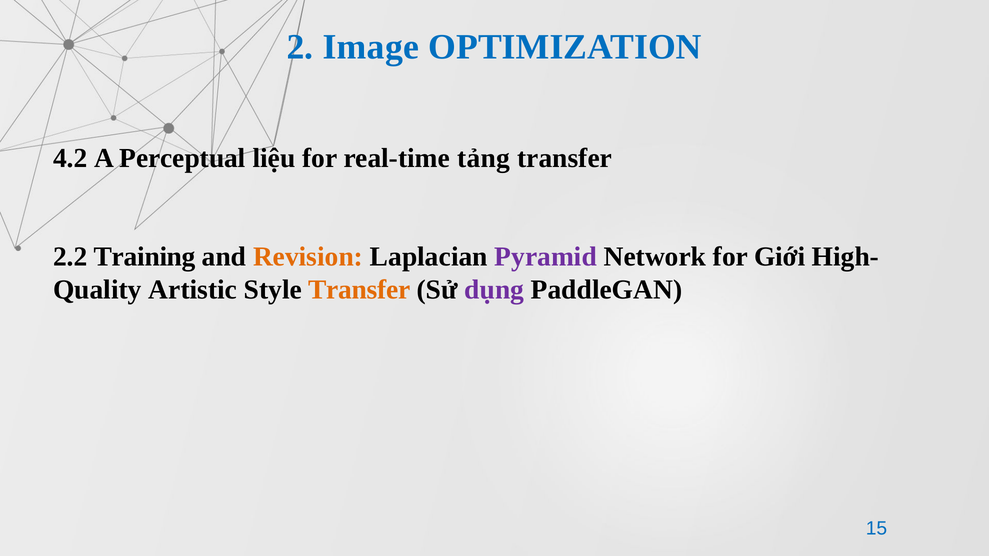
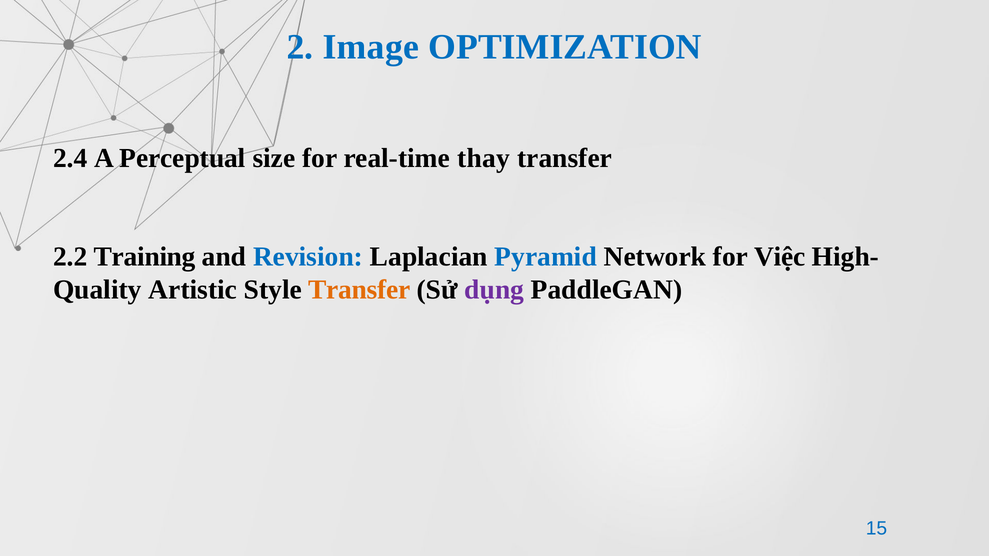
4.2: 4.2 -> 2.4 (70, 158)
liệu: liệu -> size (274, 158)
tảng: tảng -> thay (483, 158)
Revision colour: orange -> blue (308, 257)
Pyramid colour: purple -> blue (546, 257)
Giới: Giới -> Việc (780, 257)
